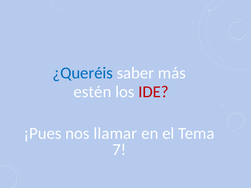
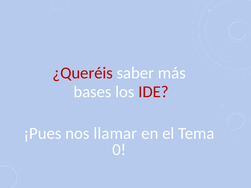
¿Queréis colour: blue -> red (83, 73)
estén: estén -> bases (92, 92)
7: 7 -> 0 (119, 150)
